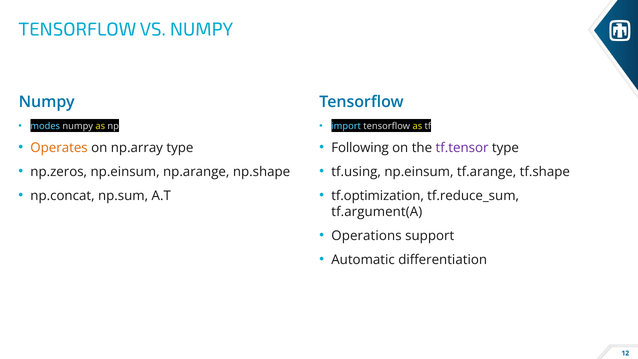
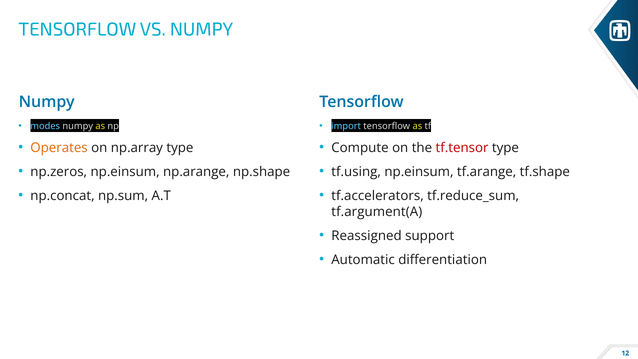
Following: Following -> Compute (360, 148)
tf.tensor colour: purple -> red (462, 148)
tf.optimization: tf.optimization -> tf.accelerators (378, 196)
Operations: Operations -> Reassigned (367, 236)
